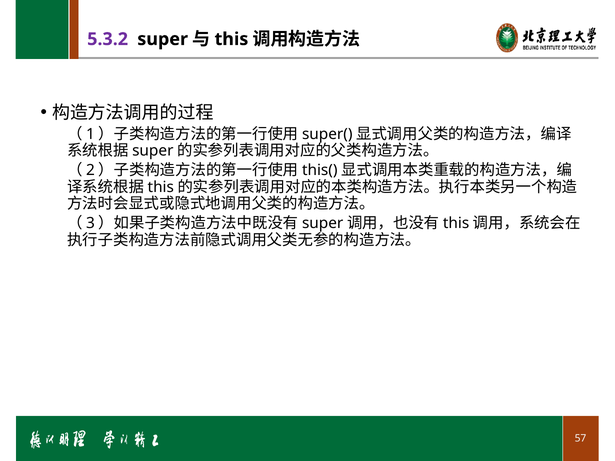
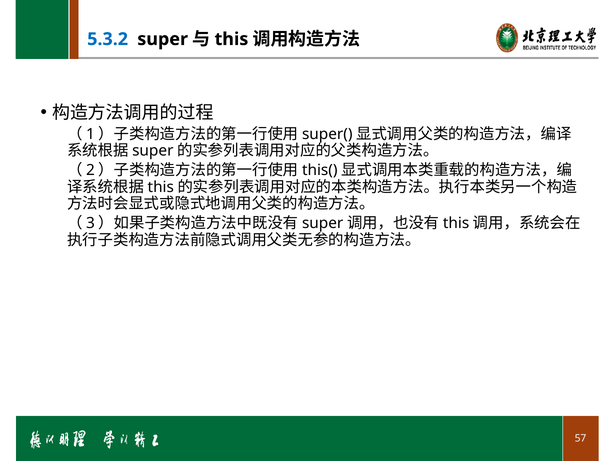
5.3.2 colour: purple -> blue (108, 39)
